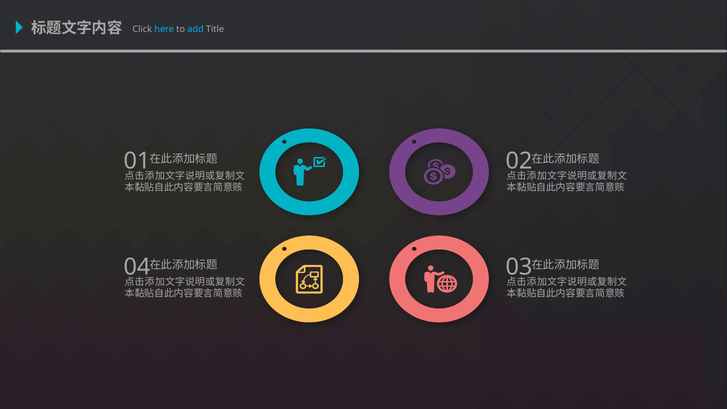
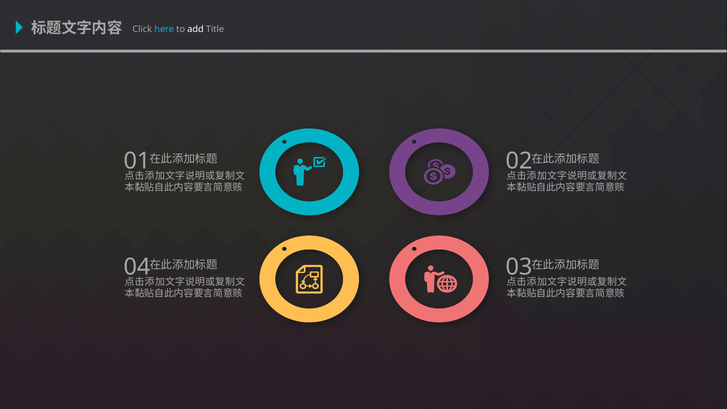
add colour: light blue -> white (195, 29)
